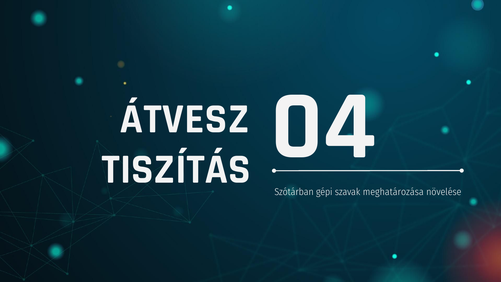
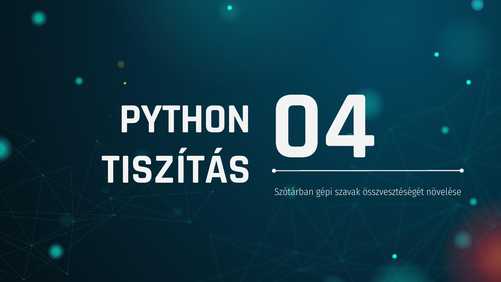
ÁTVESZ: ÁTVESZ -> PYTHON (185, 119)
meghatározása: meghatározása -> összvesztéségét (393, 192)
